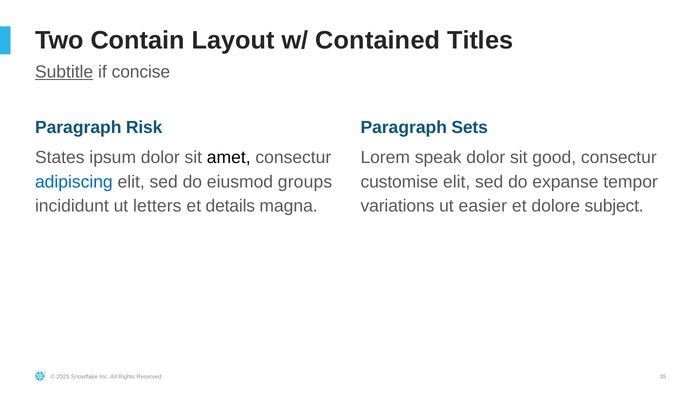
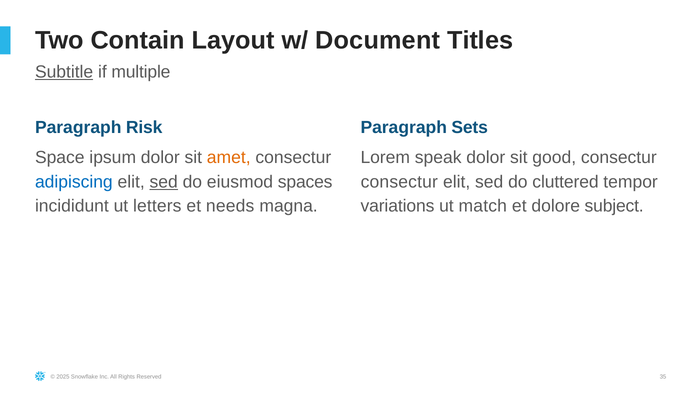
Contained: Contained -> Document (378, 40)
concise: concise -> multiple (141, 72)
States: States -> Space (60, 158)
amet colour: black -> orange (229, 158)
sed underline: none -> present (164, 182)
groups: groups -> spaces (305, 182)
customise: customise -> consectur (399, 182)
expanse: expanse -> cluttered (566, 182)
details: details -> needs (230, 206)
easier: easier -> match (483, 206)
